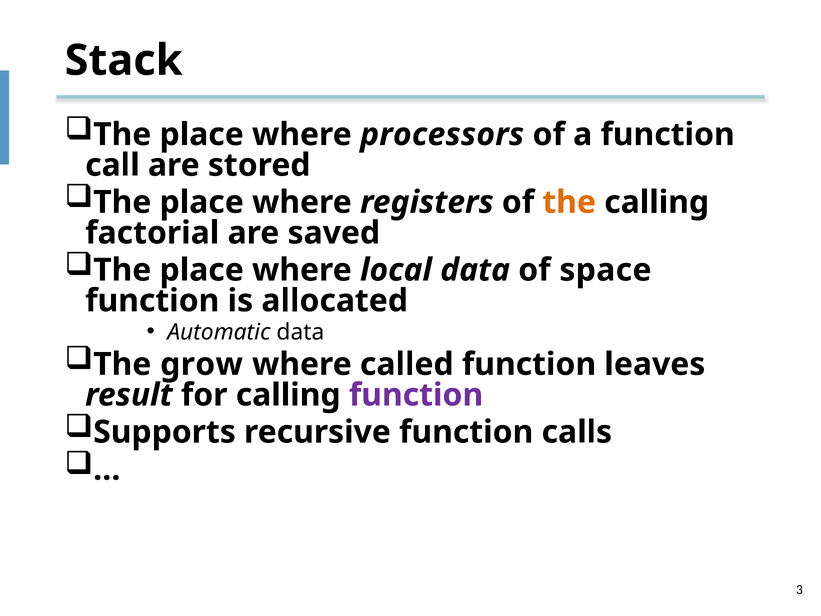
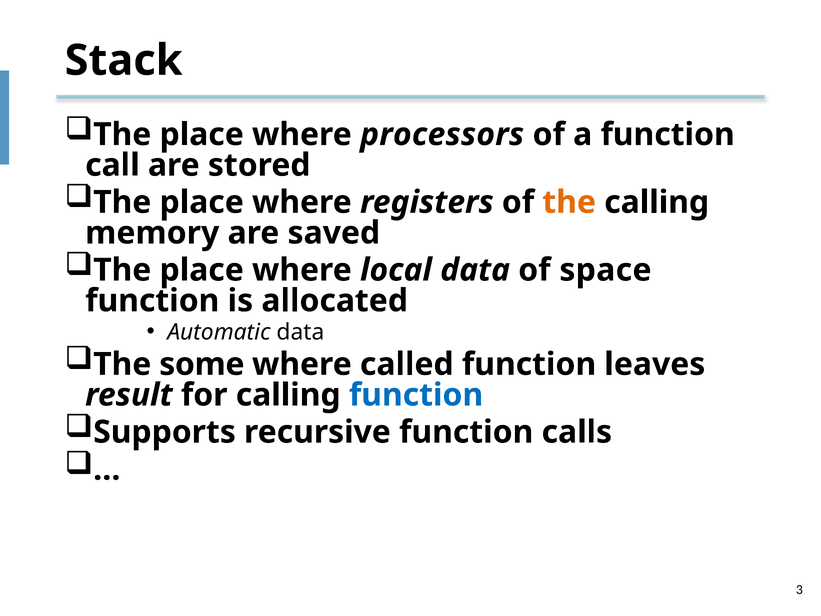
factorial: factorial -> memory (152, 233)
grow: grow -> some (202, 364)
function colour: purple -> blue (416, 395)
